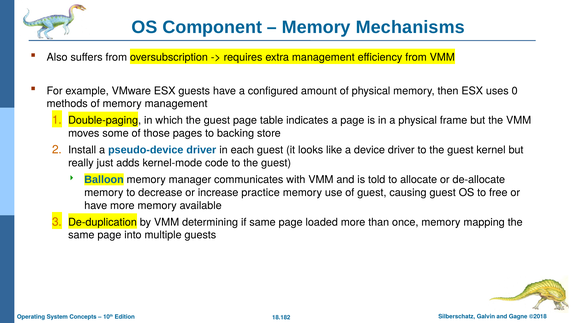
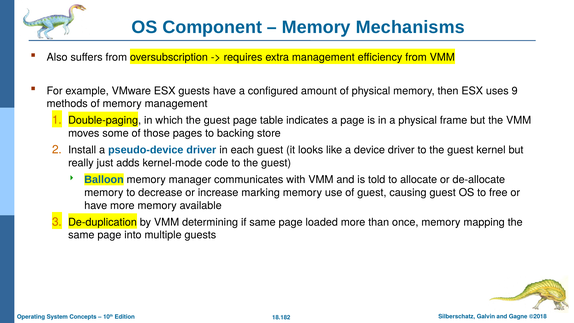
0: 0 -> 9 (515, 91)
practice: practice -> marking (261, 192)
